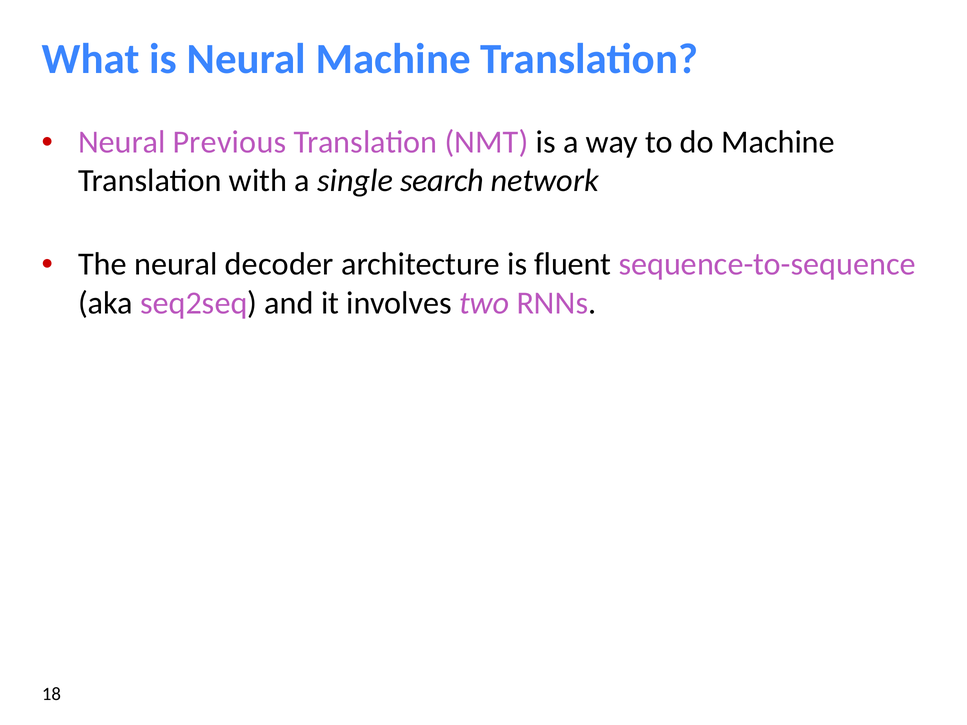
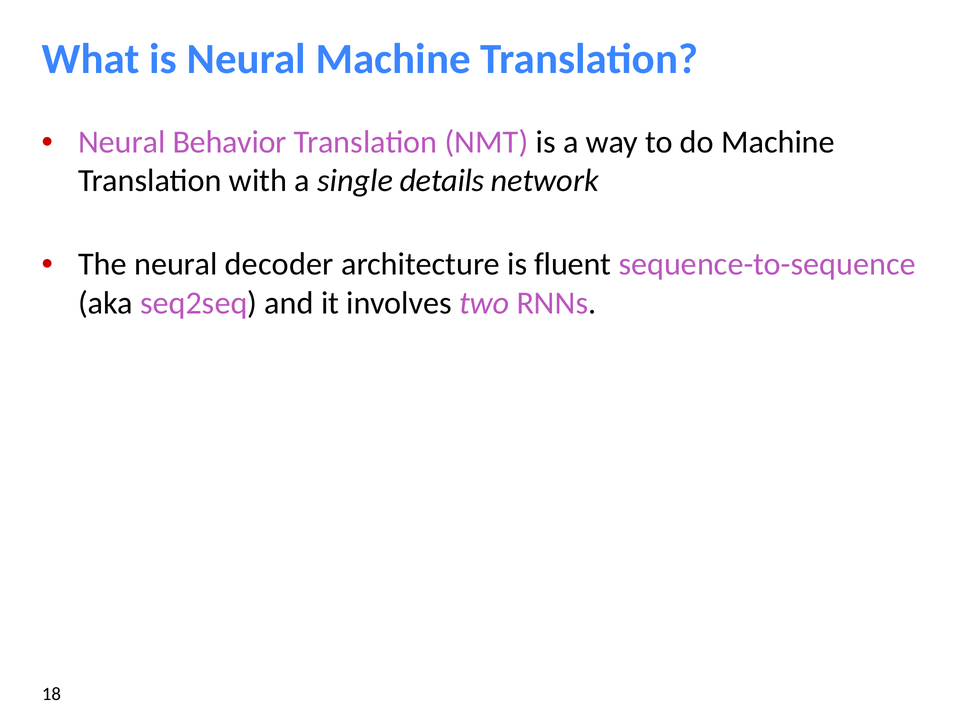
Previous: Previous -> Behavior (230, 142)
search: search -> details (442, 181)
